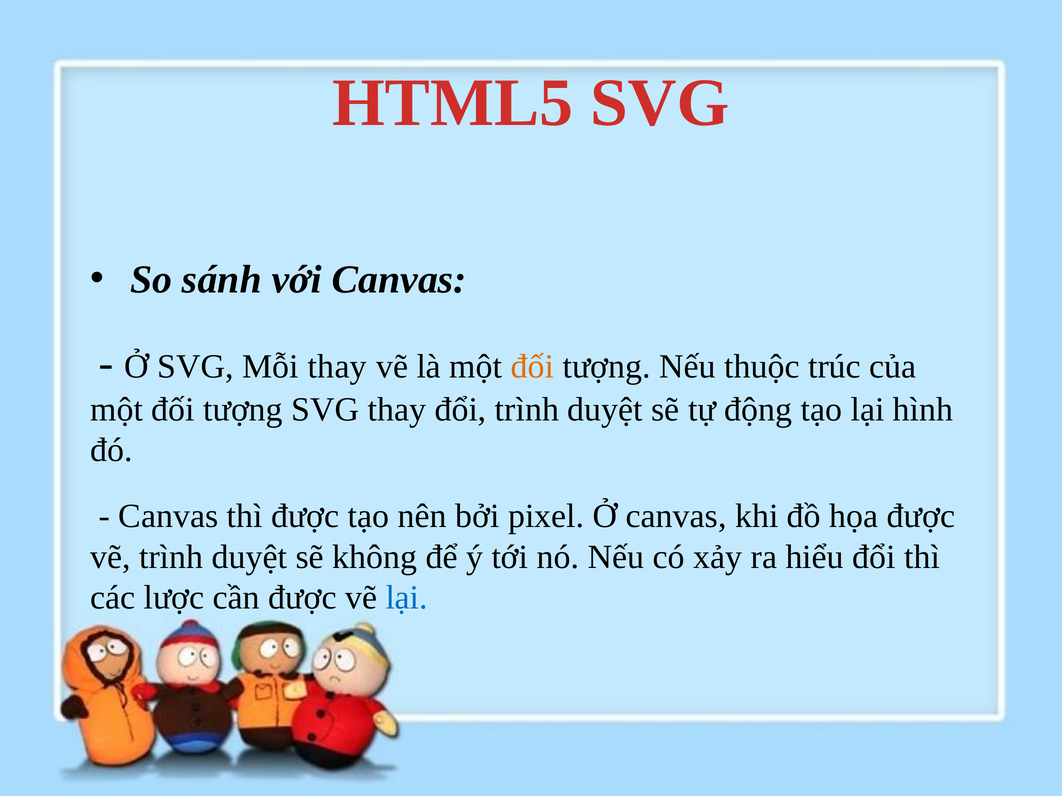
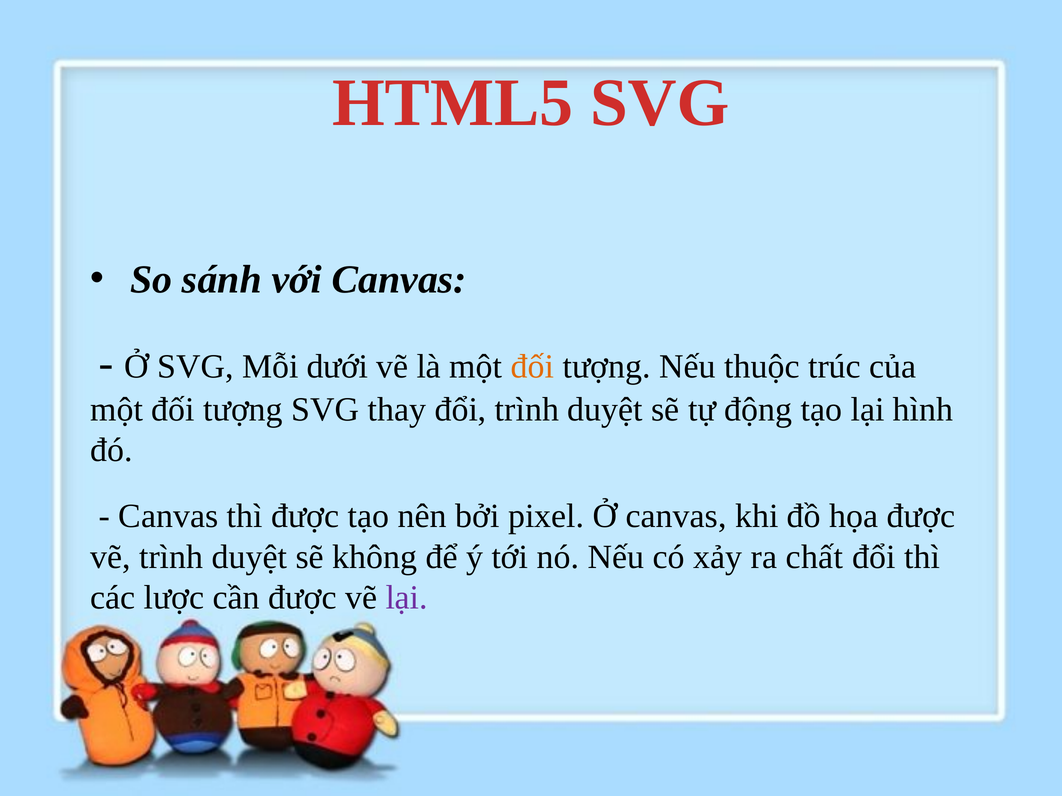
Mỗi thay: thay -> dưới (338, 367)
hiểu: hiểu -> chất (814, 557)
lại colour: blue -> purple (407, 598)
